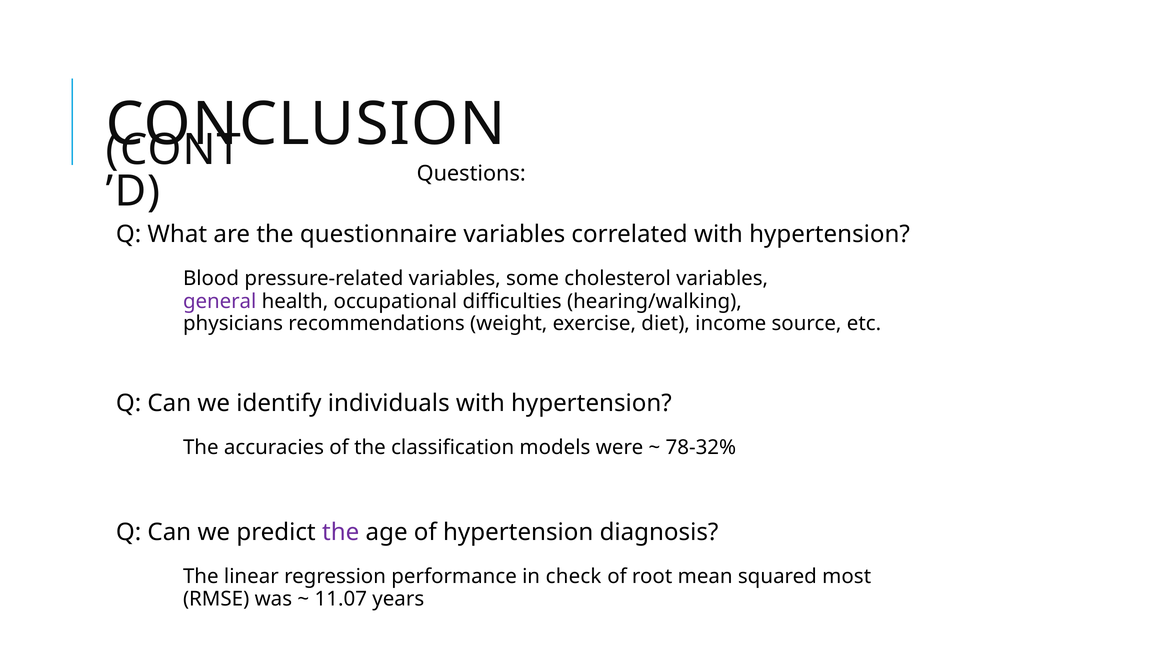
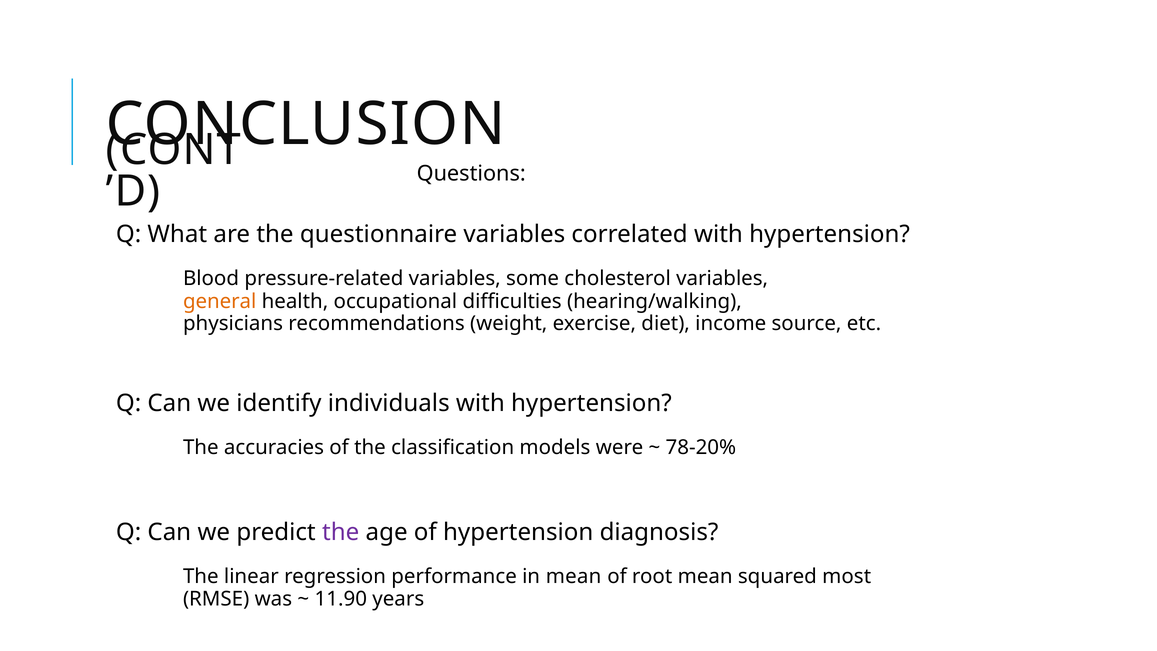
general colour: purple -> orange (220, 301)
78-32%: 78-32% -> 78-20% (701, 447)
in check: check -> mean (574, 576)
11.07: 11.07 -> 11.90 (341, 599)
